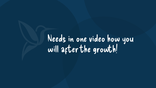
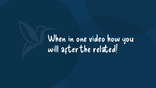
Needs: Needs -> When (57, 38)
growth: growth -> related (105, 49)
